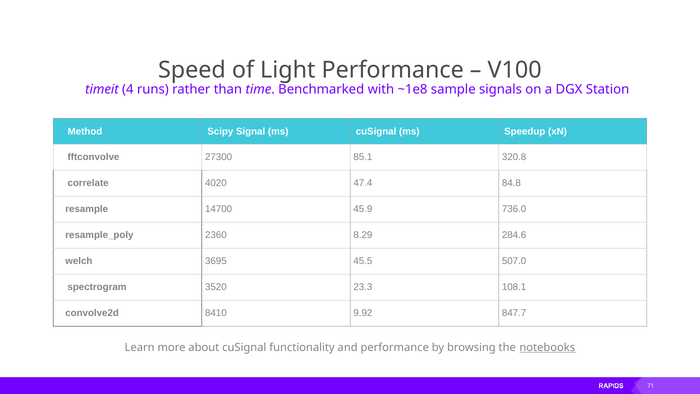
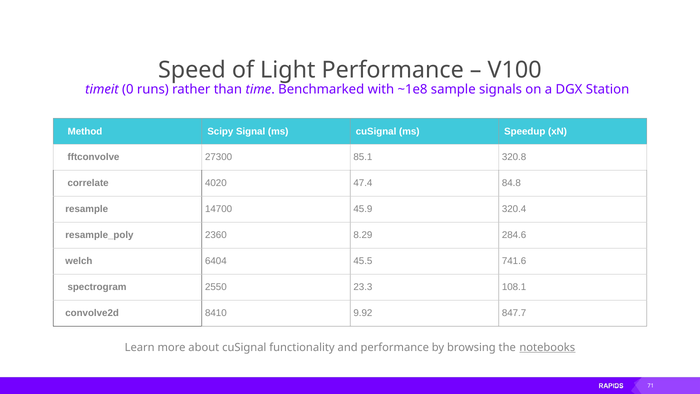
4: 4 -> 0 (128, 89)
736.0: 736.0 -> 320.4 (514, 209)
3695: 3695 -> 6404 (216, 261)
507.0: 507.0 -> 741.6 (514, 261)
3520: 3520 -> 2550 (216, 287)
